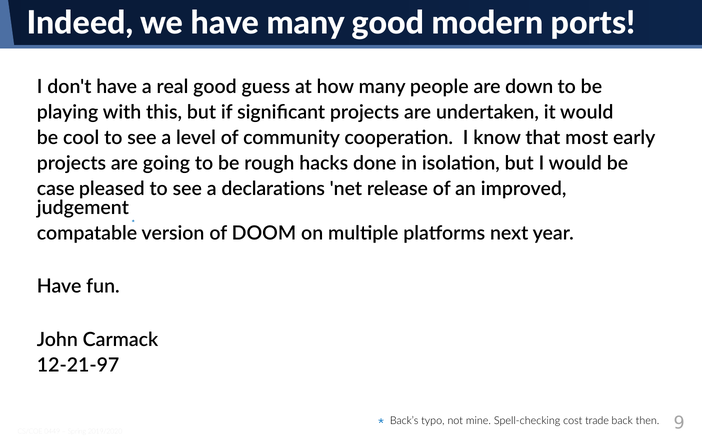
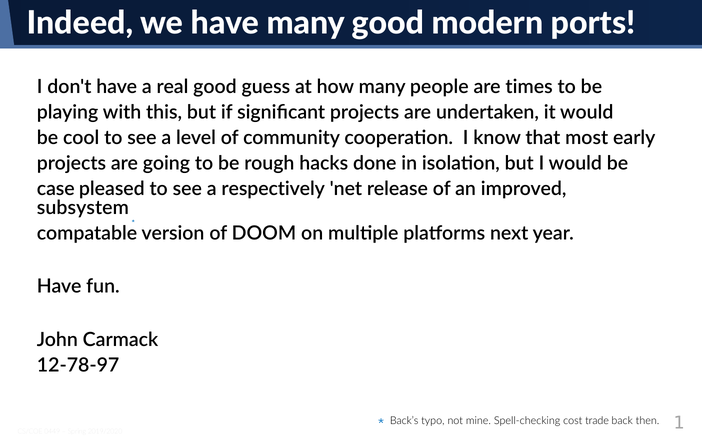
down: down -> times (529, 87)
declarations: declarations -> respectively (273, 189)
judgement: judgement -> subsystem (83, 208)
12-21-97: 12-21-97 -> 12-78-97 (78, 365)
9: 9 -> 1 (679, 422)
